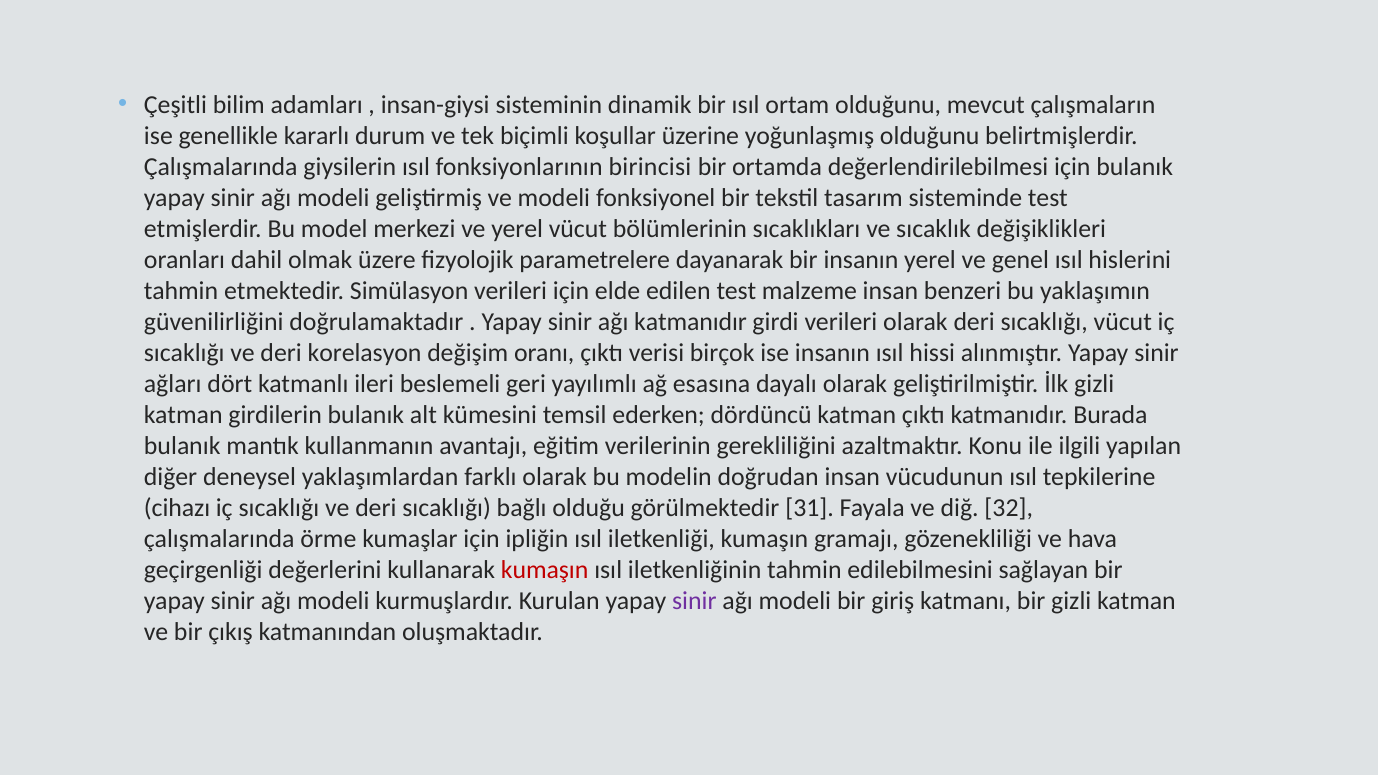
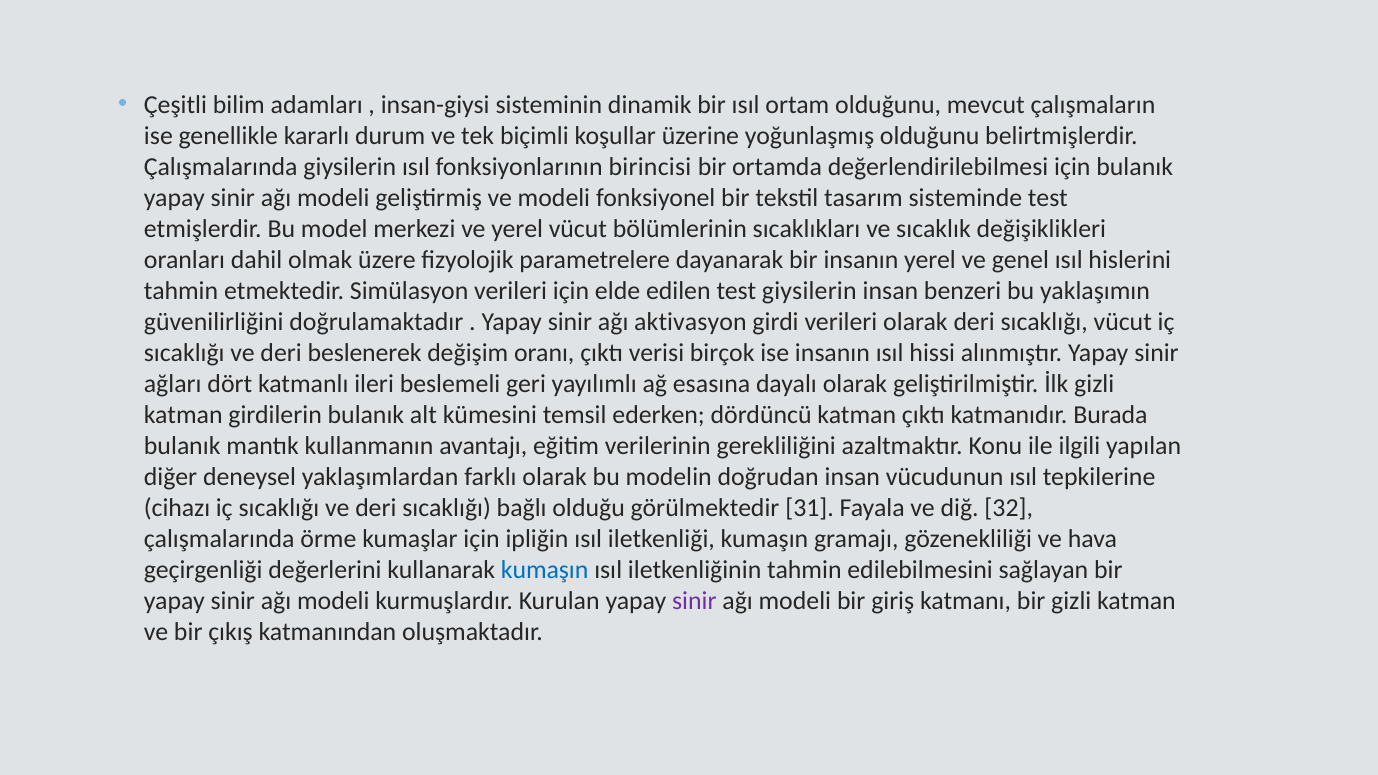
test malzeme: malzeme -> giysilerin (809, 291)
ağı katmanıdır: katmanıdır -> aktivasyon (690, 322)
korelasyon: korelasyon -> beslenerek (365, 353)
kumaşın colour: red -> blue (545, 570)
